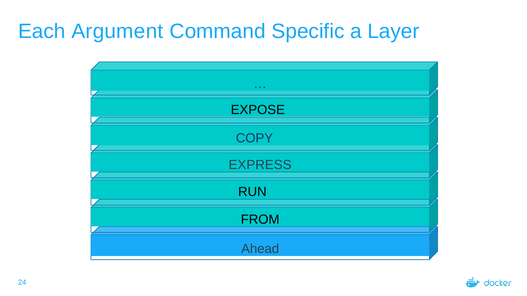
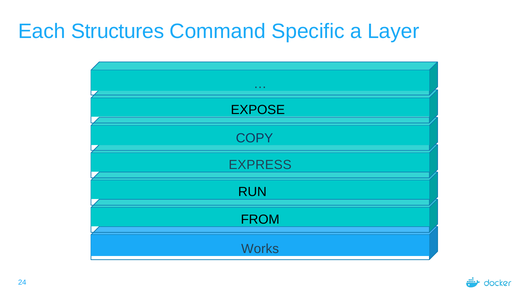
Argument: Argument -> Structures (118, 31)
Ahead: Ahead -> Works (260, 249)
